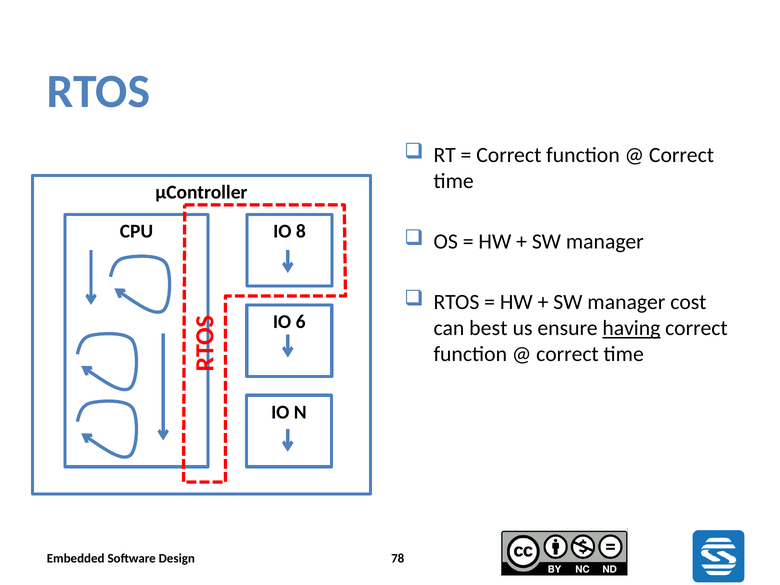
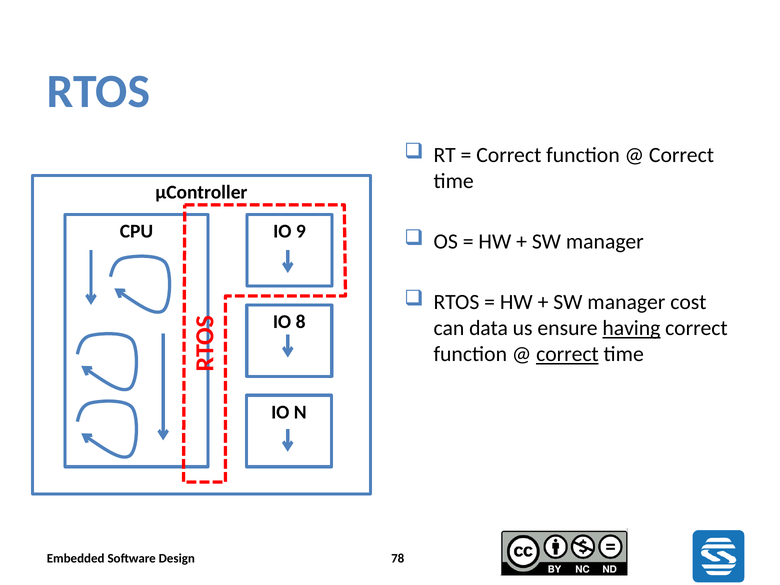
8: 8 -> 9 (301, 231)
6: 6 -> 8 (301, 322)
best: best -> data (489, 328)
correct underline: none -> present (567, 354)
